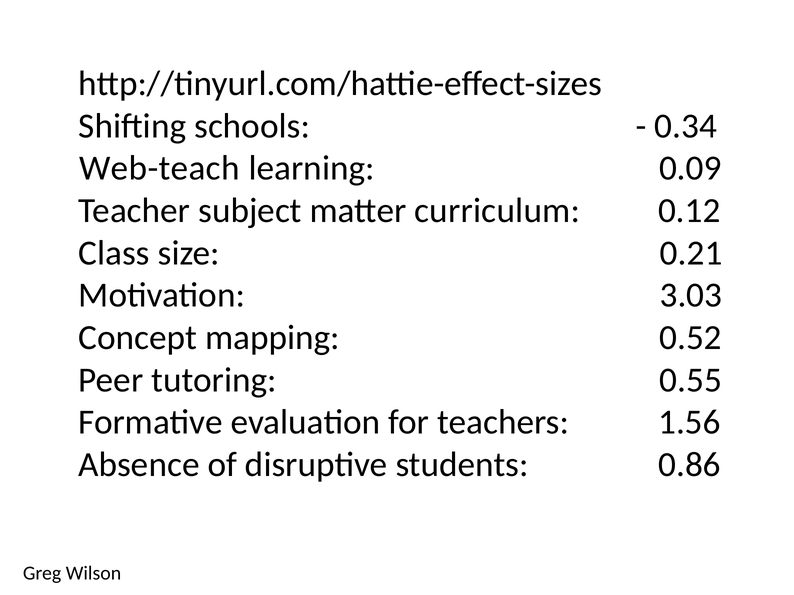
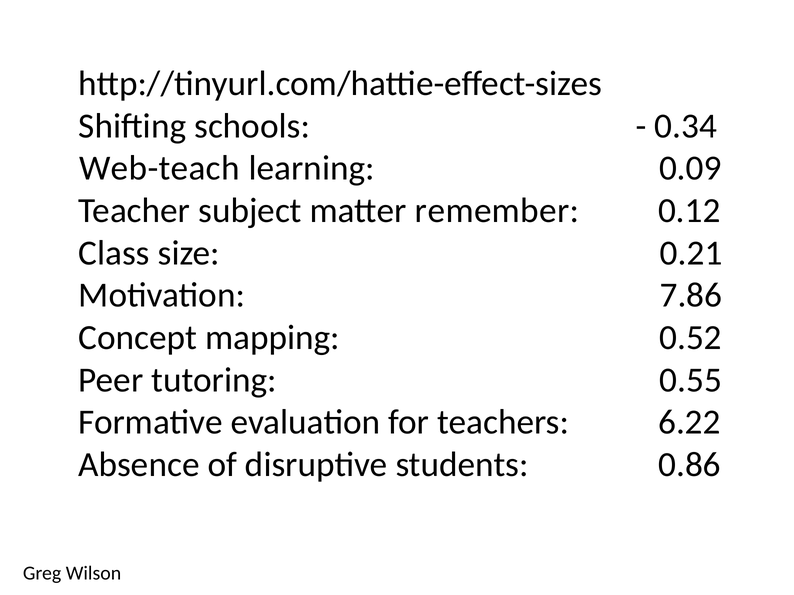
curriculum: curriculum -> remember (497, 211)
3.03: 3.03 -> 7.86 (691, 296)
1.56: 1.56 -> 6.22 (689, 423)
